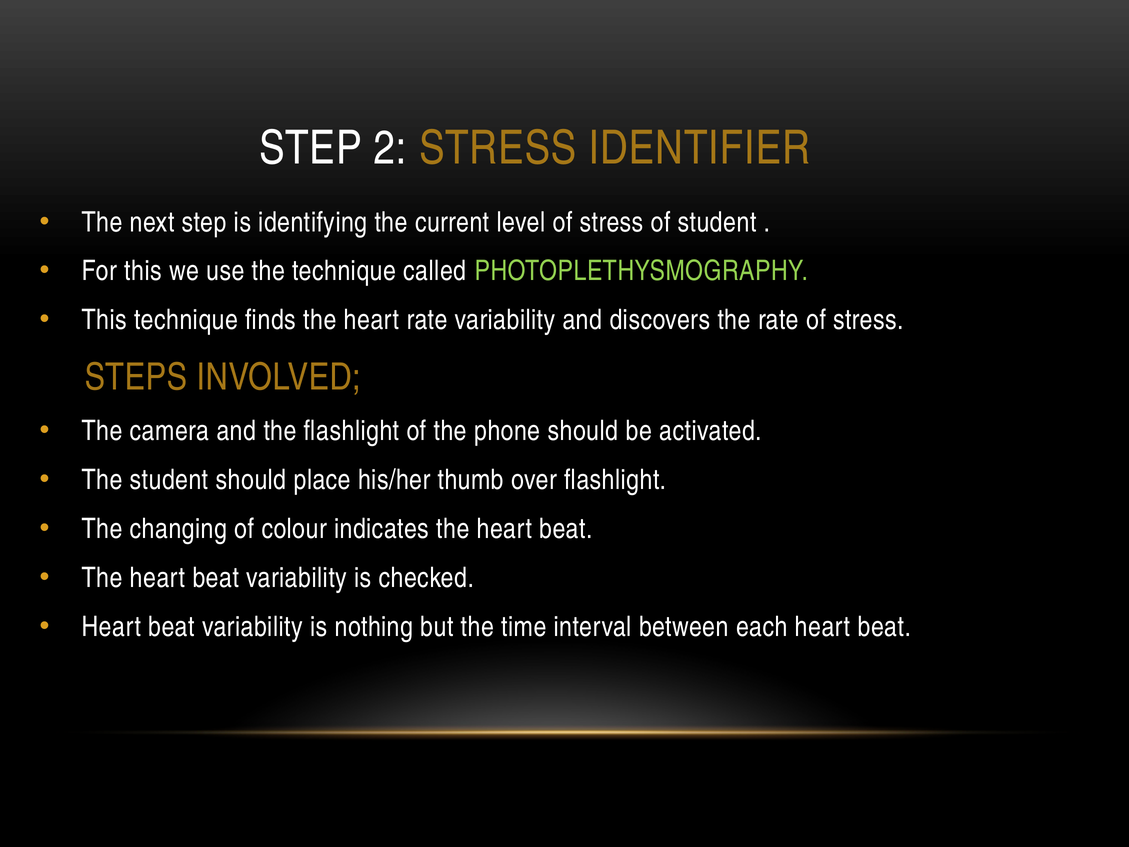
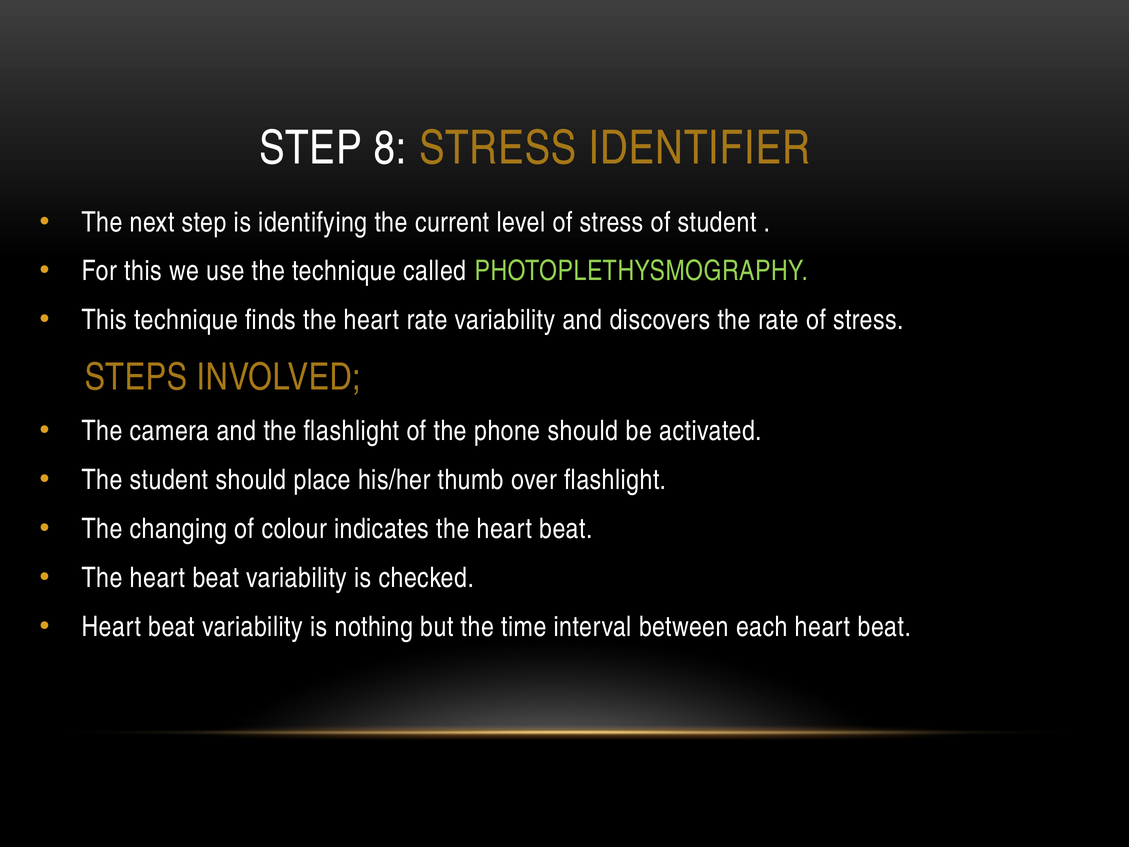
2: 2 -> 8 (390, 148)
